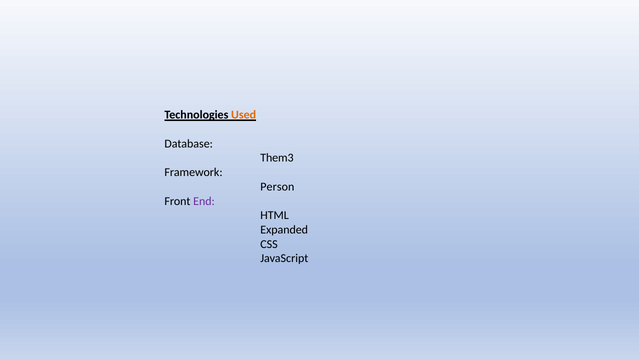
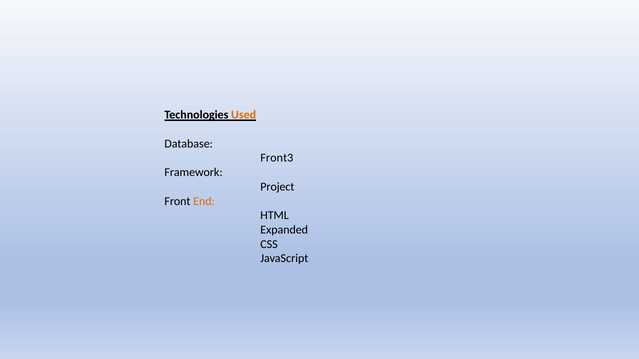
Them3: Them3 -> Front3 (277, 158)
Person: Person -> Project (277, 187)
End colour: purple -> orange (204, 201)
